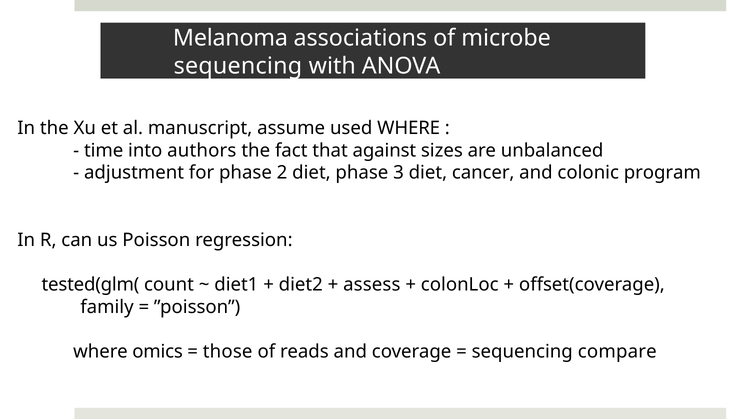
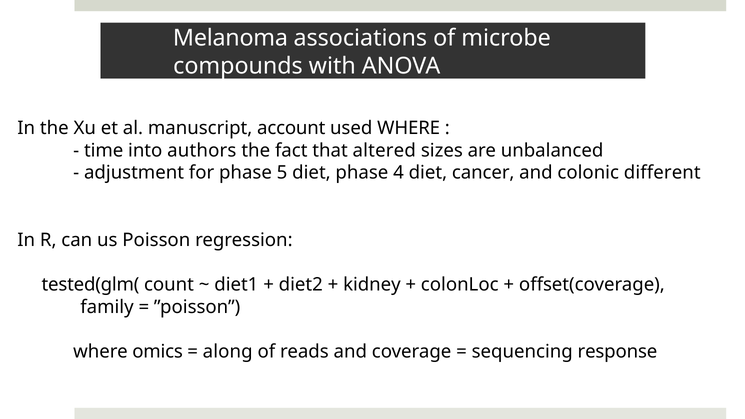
sequencing: sequencing -> compounds (238, 66)
assume: assume -> account (291, 128)
against: against -> altered (384, 150)
2: 2 -> 5 (282, 173)
3: 3 -> 4 (399, 173)
program: program -> different (662, 173)
assess: assess -> kidney (372, 285)
those: those -> along (228, 352)
compare: compare -> response (617, 352)
